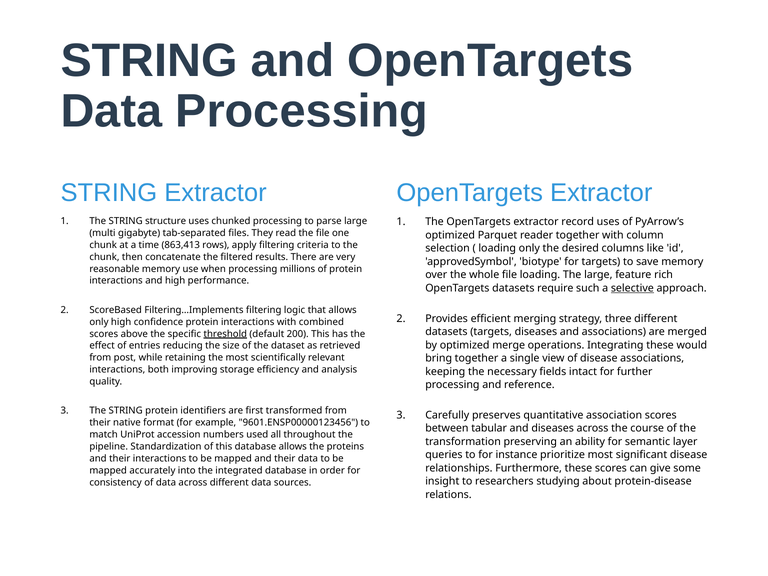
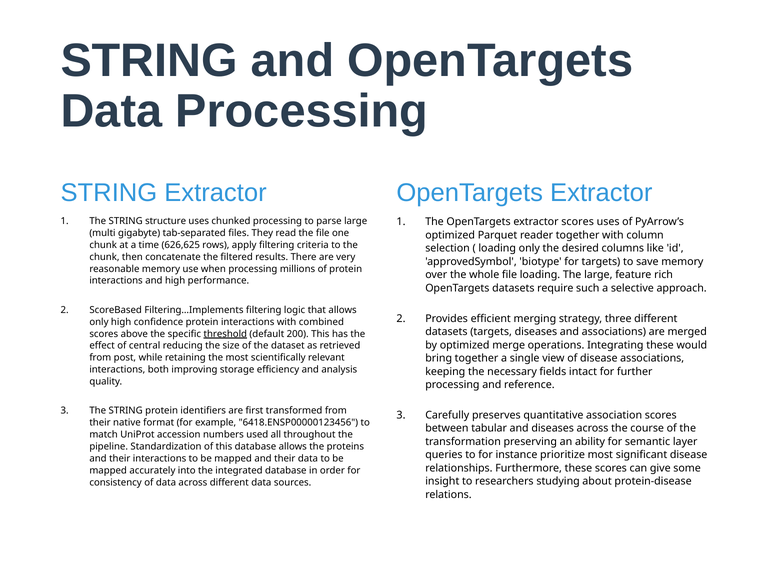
extractor record: record -> scores (578, 222)
863,413: 863,413 -> 626,625 (181, 245)
selective underline: present -> none (632, 288)
entries: entries -> central (145, 346)
9601.ENSP00000123456: 9601.ENSP00000123456 -> 6418.ENSP00000123456 (298, 423)
